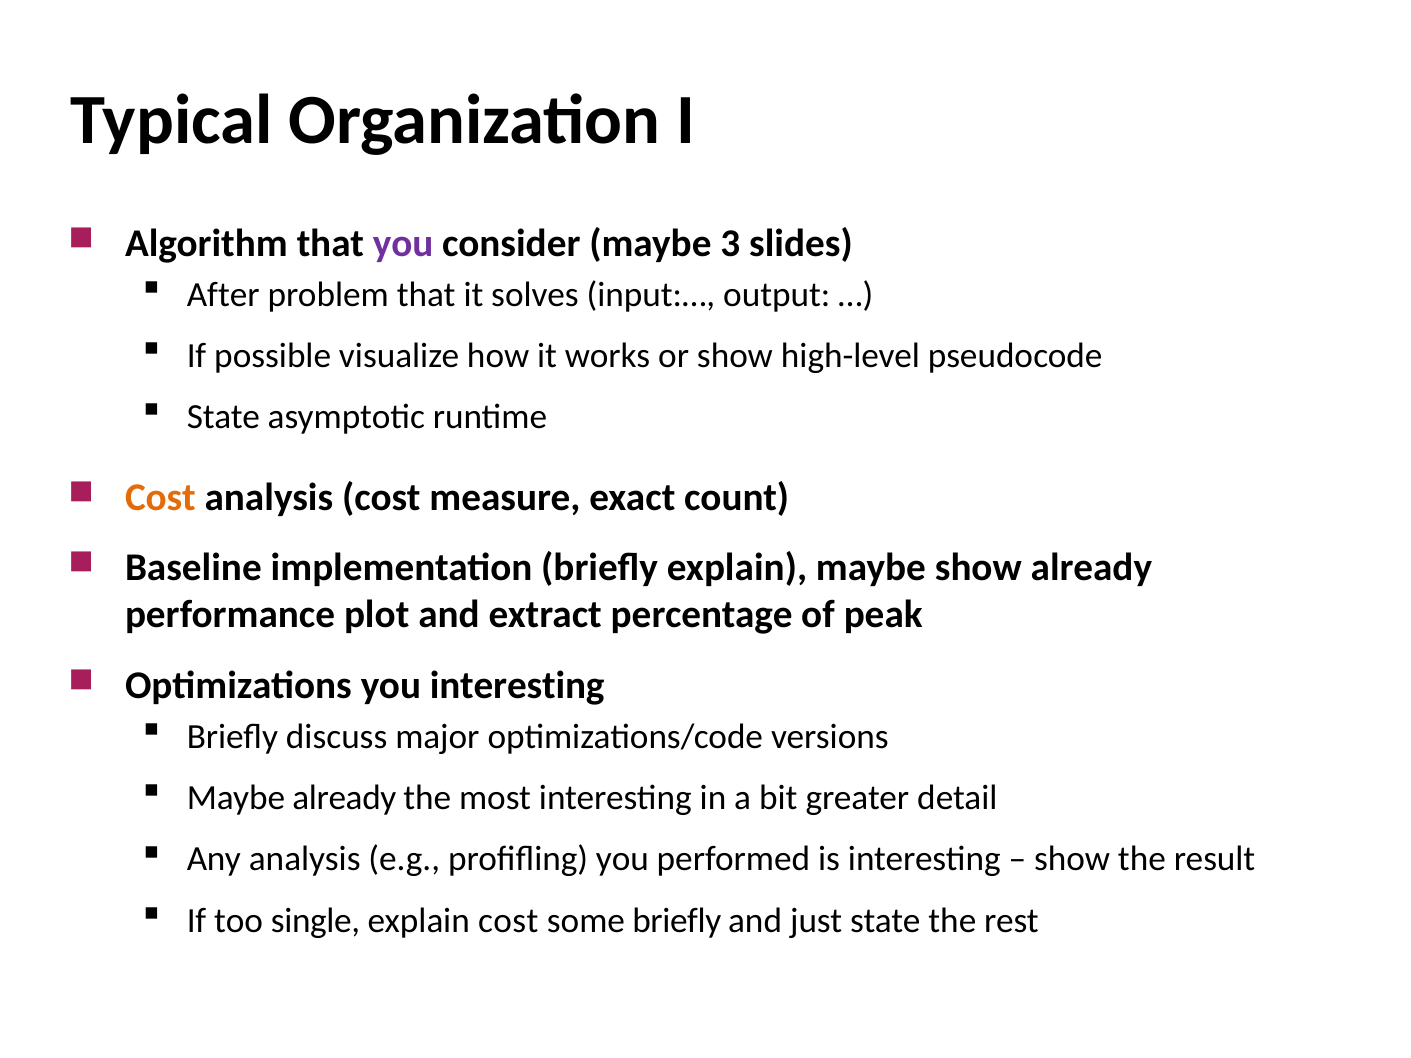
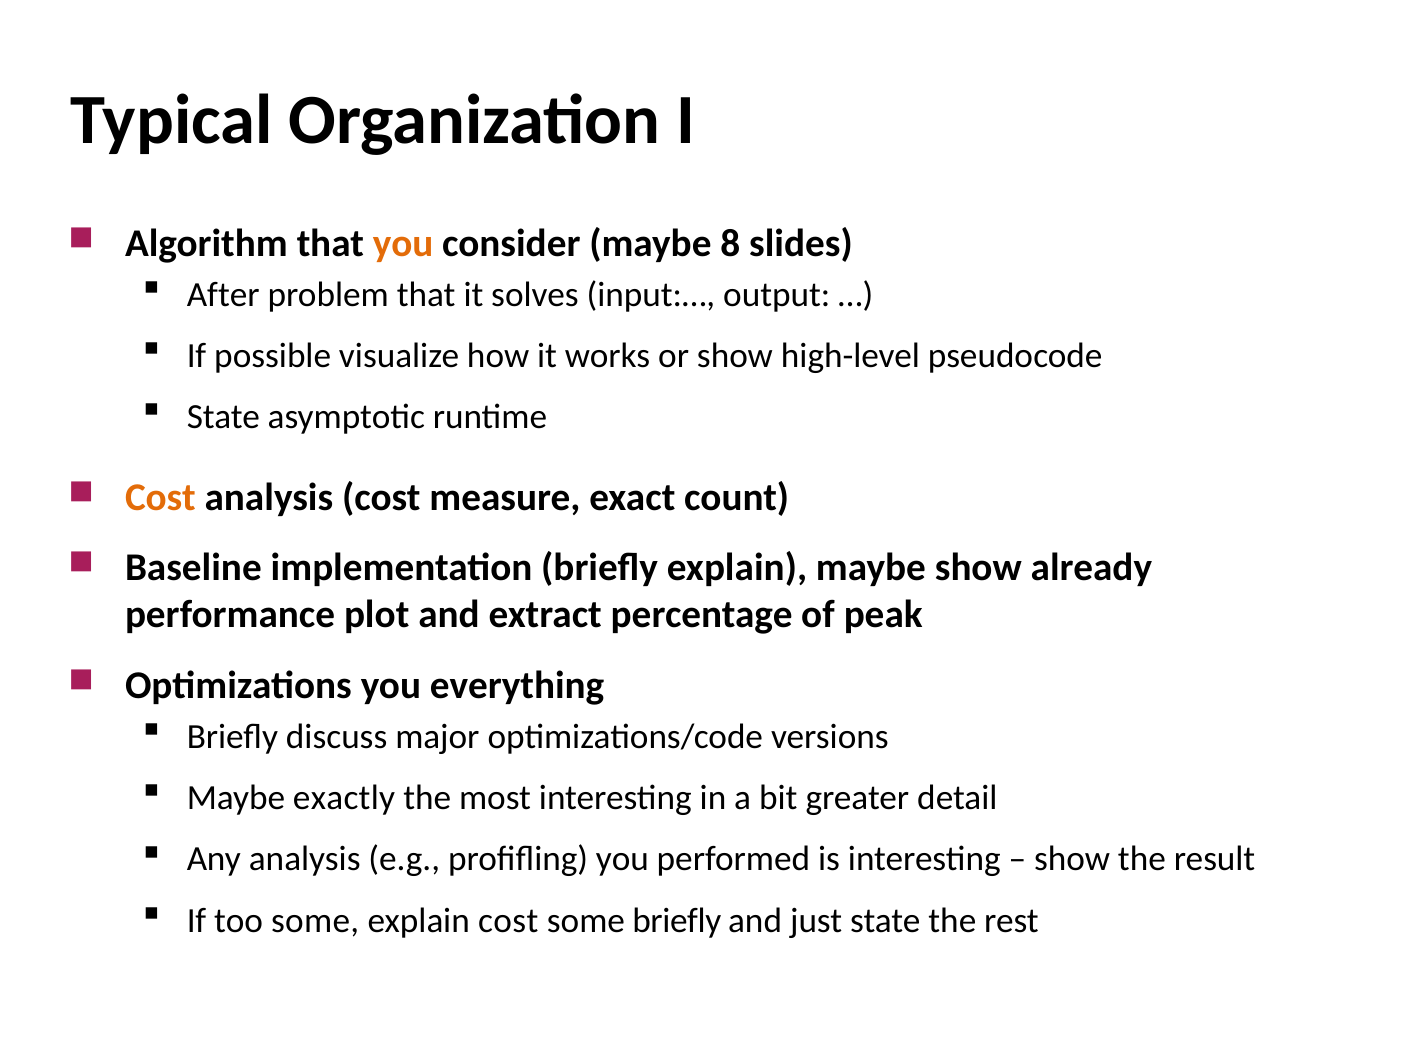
you colour: purple -> orange (403, 244)
3: 3 -> 8 (730, 244)
you interesting: interesting -> everything (517, 686)
Maybe already: already -> exactly (344, 798)
too single: single -> some (315, 921)
